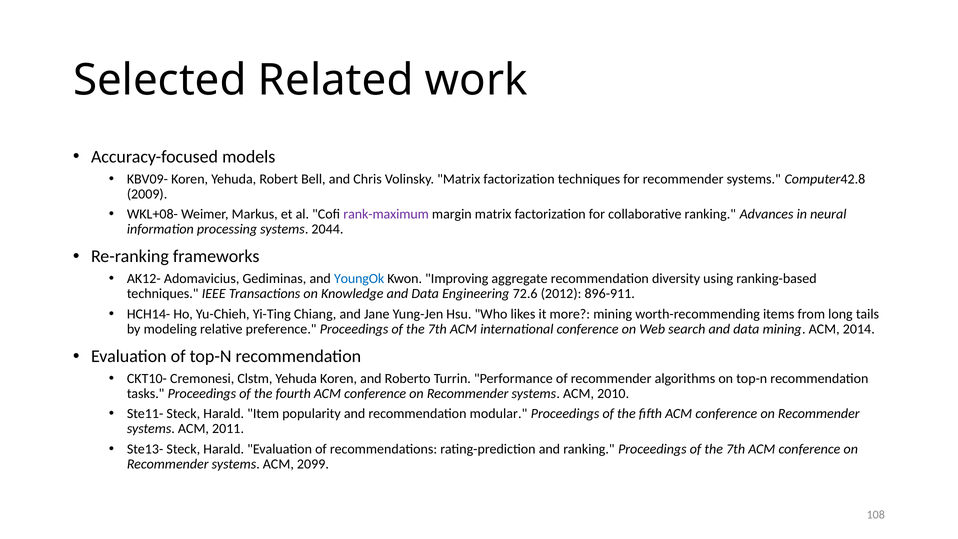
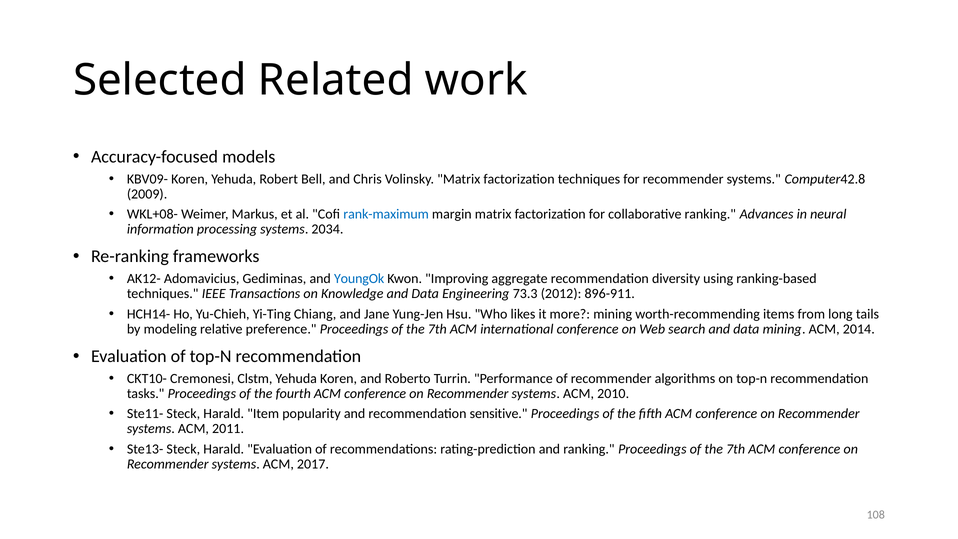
rank-maximum colour: purple -> blue (386, 214)
2044: 2044 -> 2034 (327, 229)
72.6: 72.6 -> 73.3 (525, 294)
modular: modular -> sensitive (499, 414)
2099: 2099 -> 2017 (313, 464)
